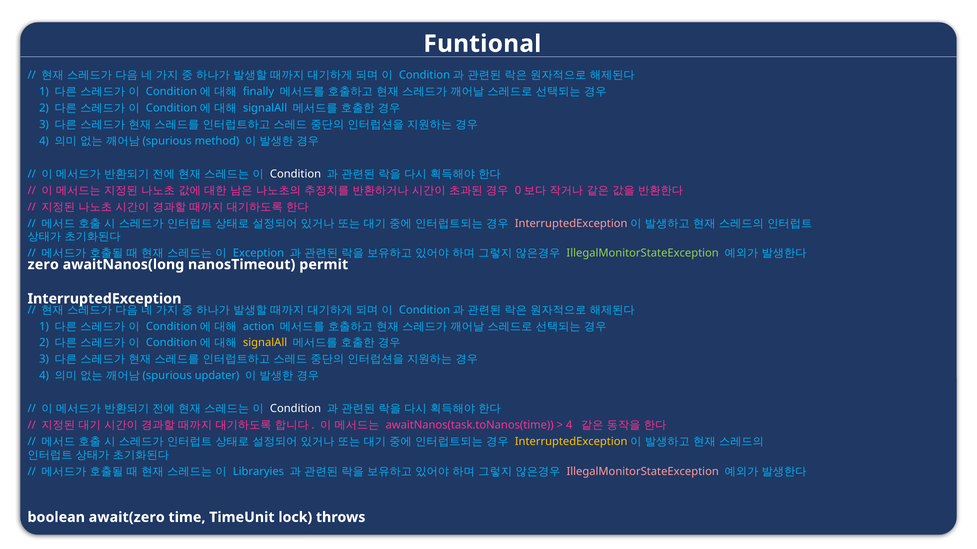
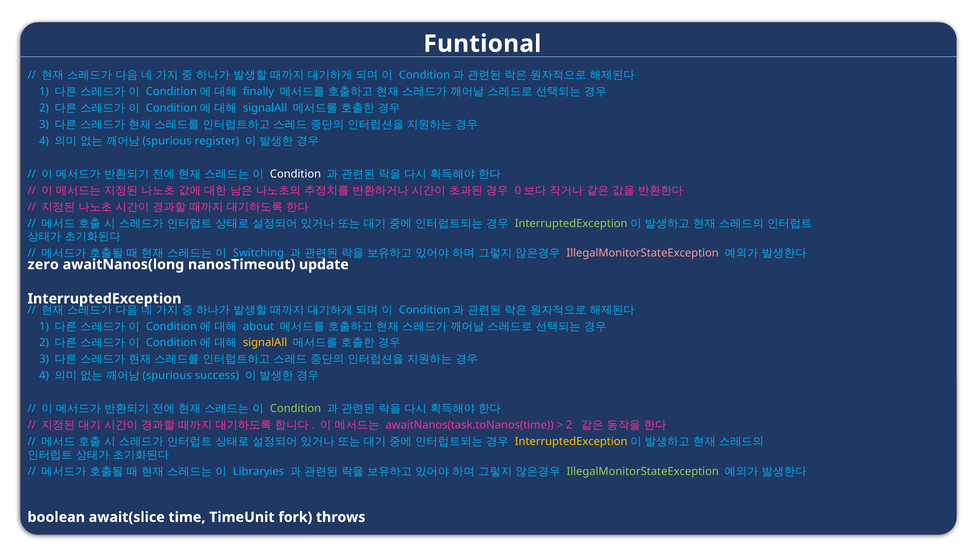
method: method -> register (217, 141)
InterruptedException colour: pink -> light green (571, 224)
Exception: Exception -> Switching (258, 254)
IllegalMonitorStateException colour: light green -> pink (643, 254)
permit: permit -> update (324, 265)
action: action -> about (259, 327)
updater: updater -> success (217, 376)
Condition colour: white -> light green (296, 409)
4: 4 -> 2 (569, 426)
IllegalMonitorStateException colour: pink -> light green (643, 472)
await(zero: await(zero -> await(slice (127, 518)
lock: lock -> fork (295, 518)
